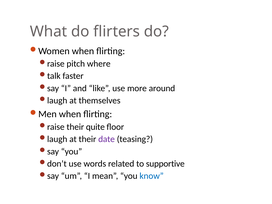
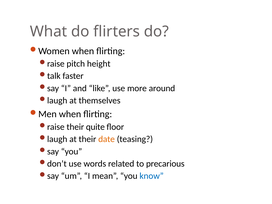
where: where -> height (99, 64)
date colour: purple -> orange (107, 139)
supportive: supportive -> precarious (165, 164)
